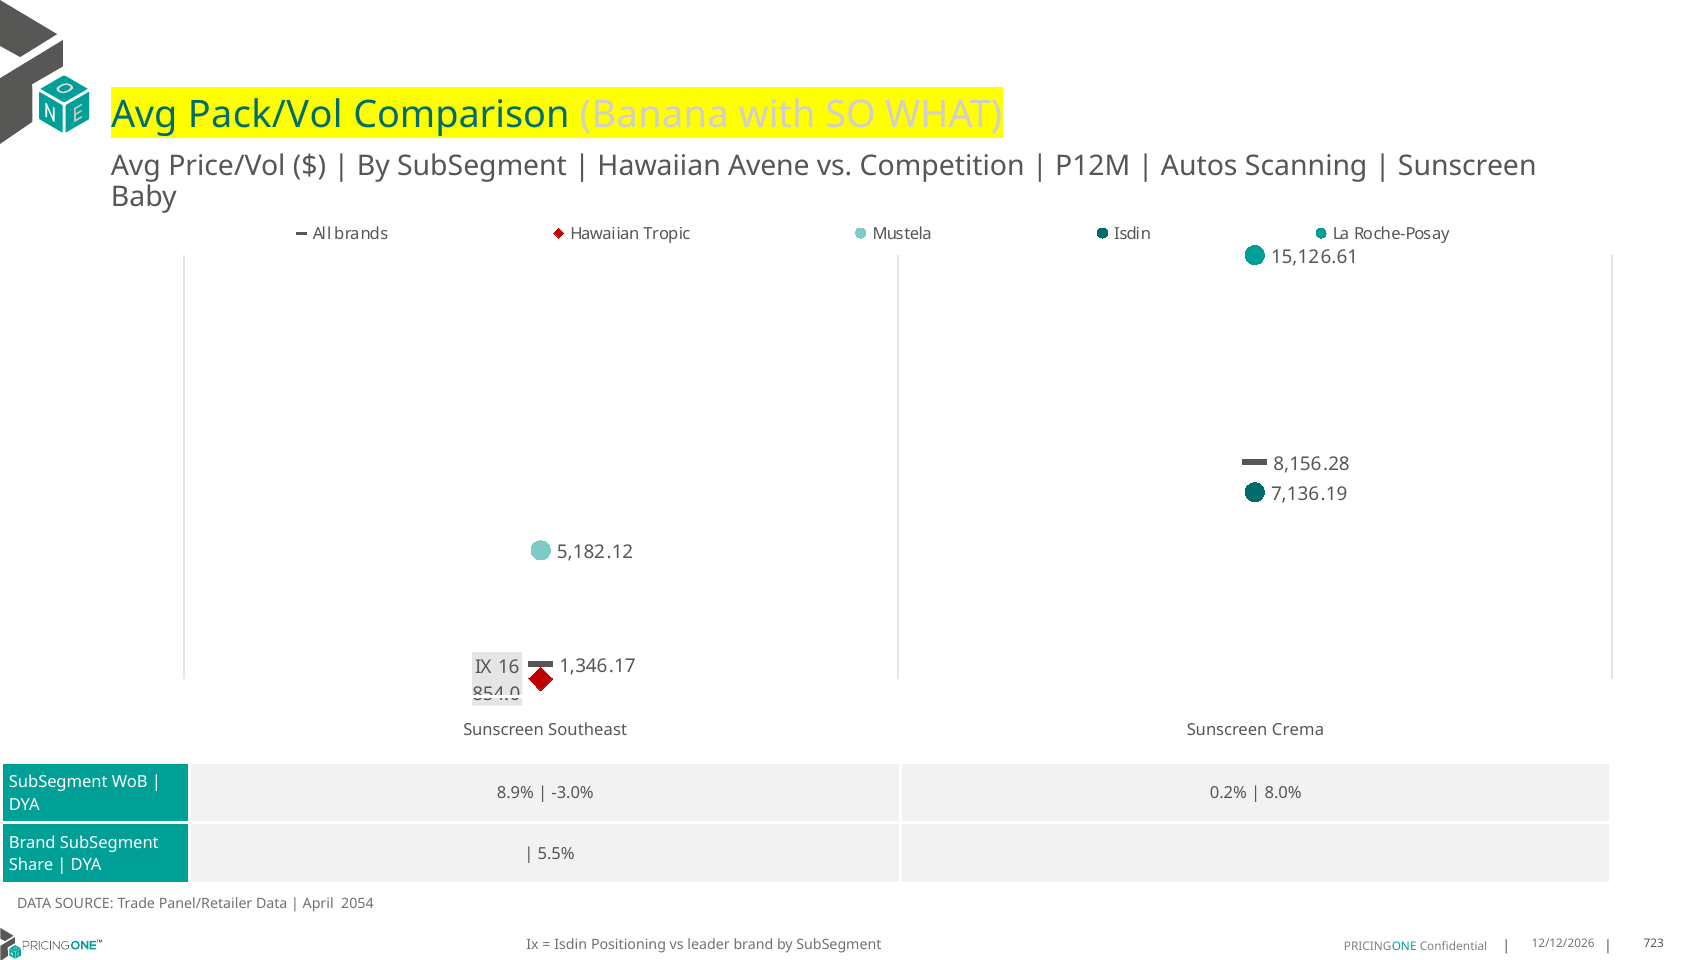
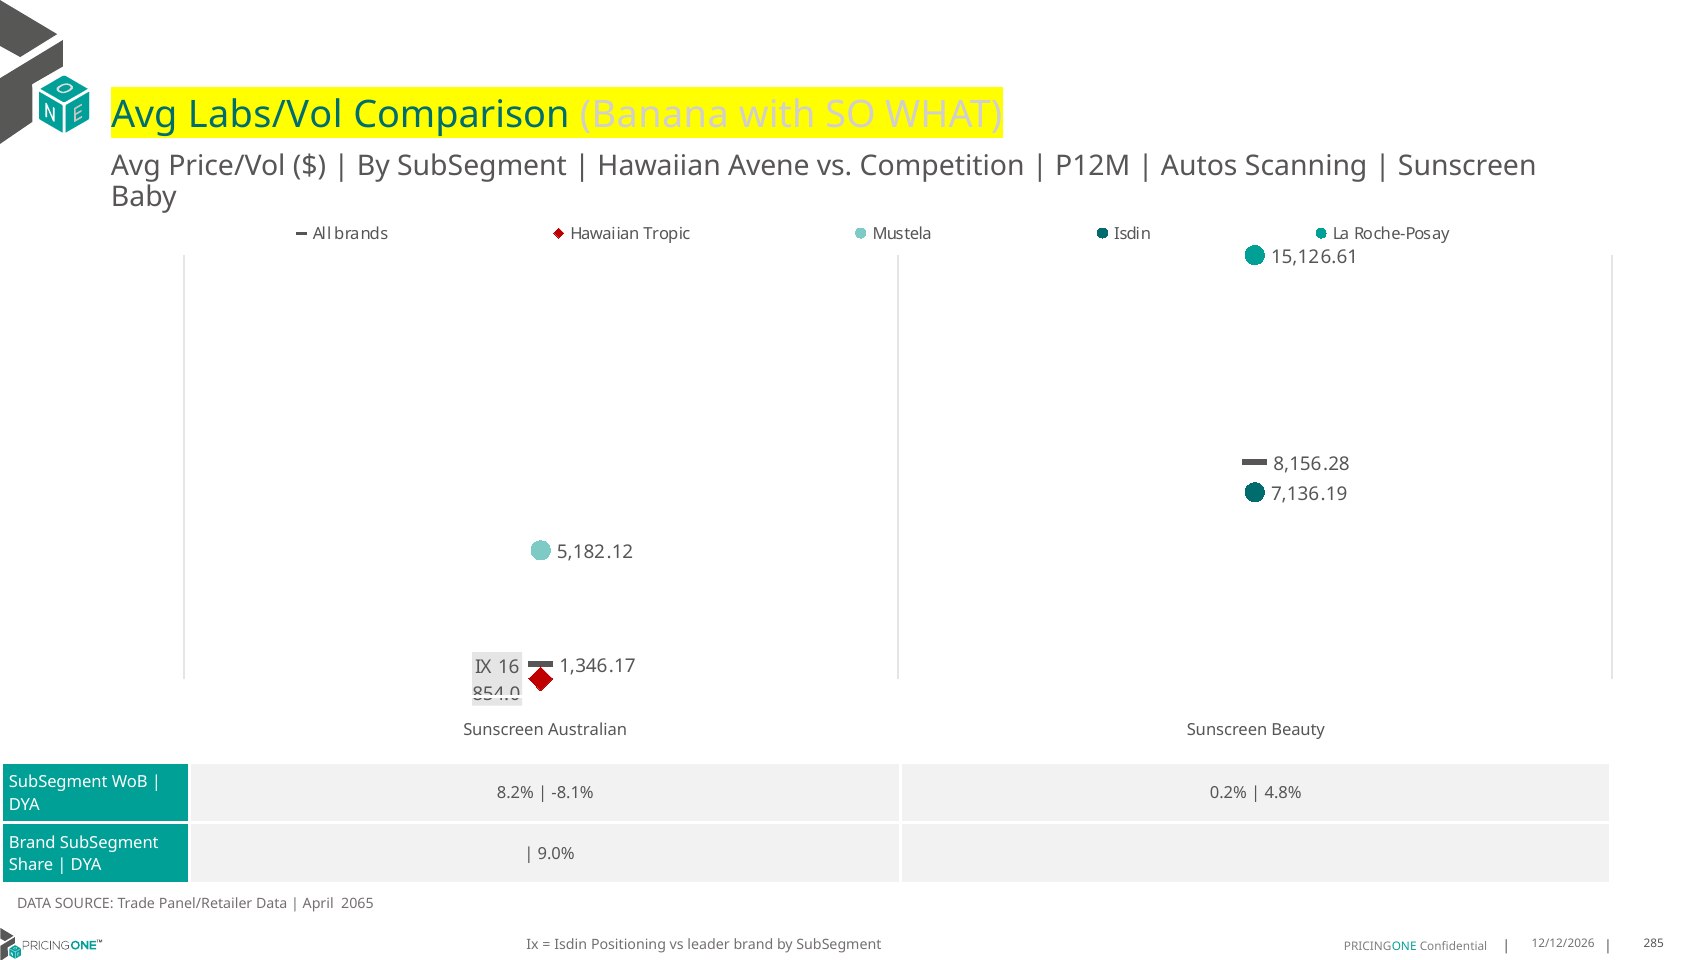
Pack/Vol: Pack/Vol -> Labs/Vol (265, 115)
Southeast: Southeast -> Australian (588, 730)
Crema: Crema -> Beauty (1298, 730)
8.9%: 8.9% -> 8.2% (515, 793)
-3.0%: -3.0% -> -8.1% (573, 793)
8.0%: 8.0% -> 4.8% (1283, 793)
5.5%: 5.5% -> 9.0% (556, 854)
2054: 2054 -> 2065 (357, 904)
723: 723 -> 285 (1654, 944)
